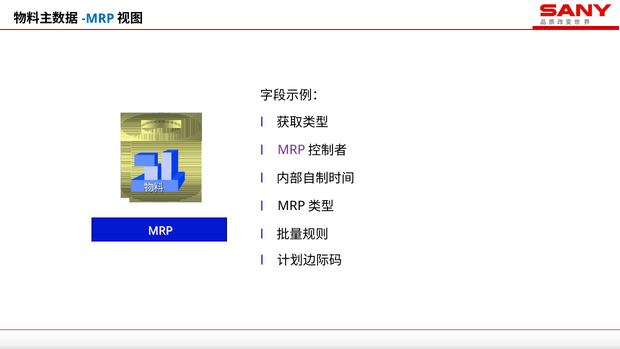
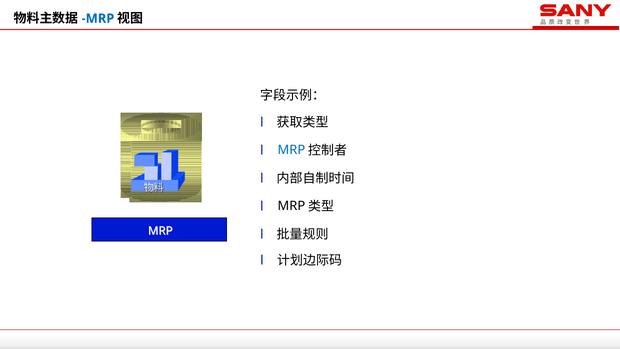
MRP colour: purple -> blue (291, 150)
